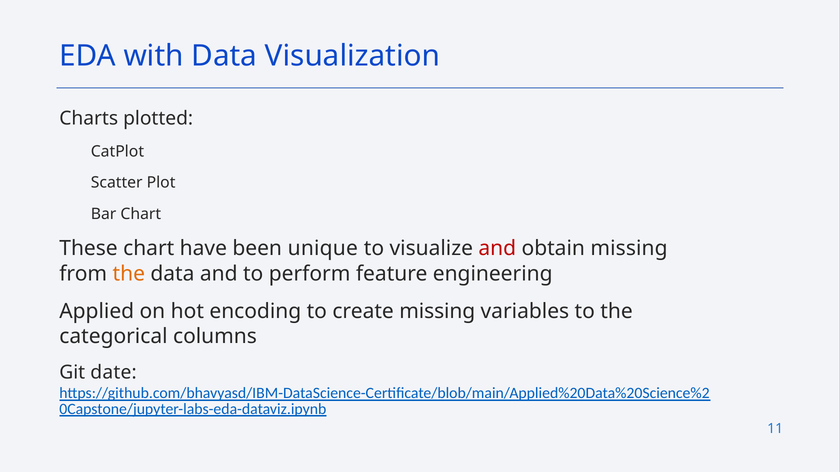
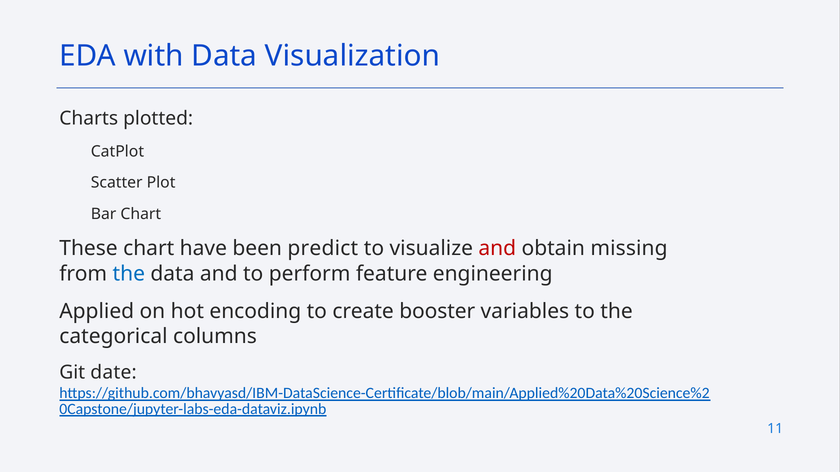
unique: unique -> predict (323, 249)
the colour: orange -> blue (129, 274)
create missing: missing -> booster (437, 311)
